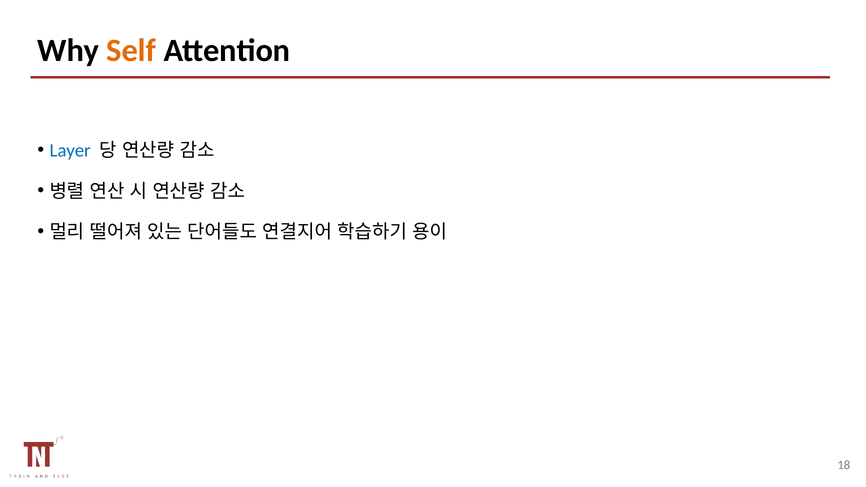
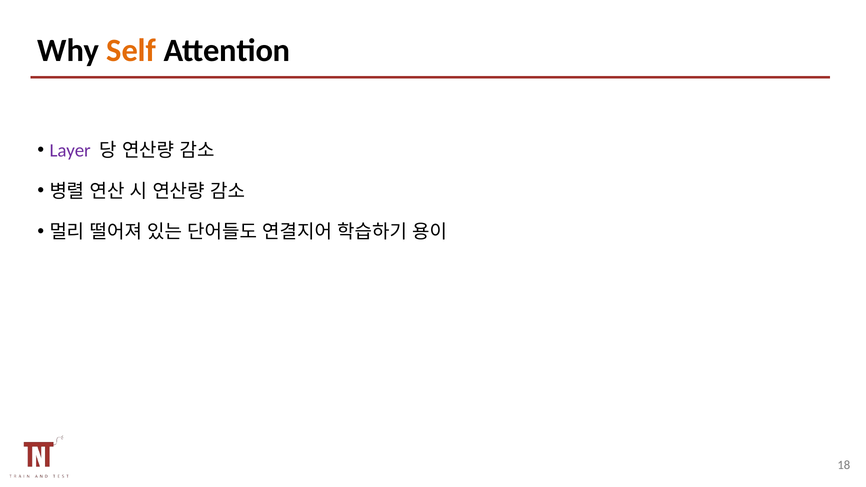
Layer colour: blue -> purple (70, 150)
